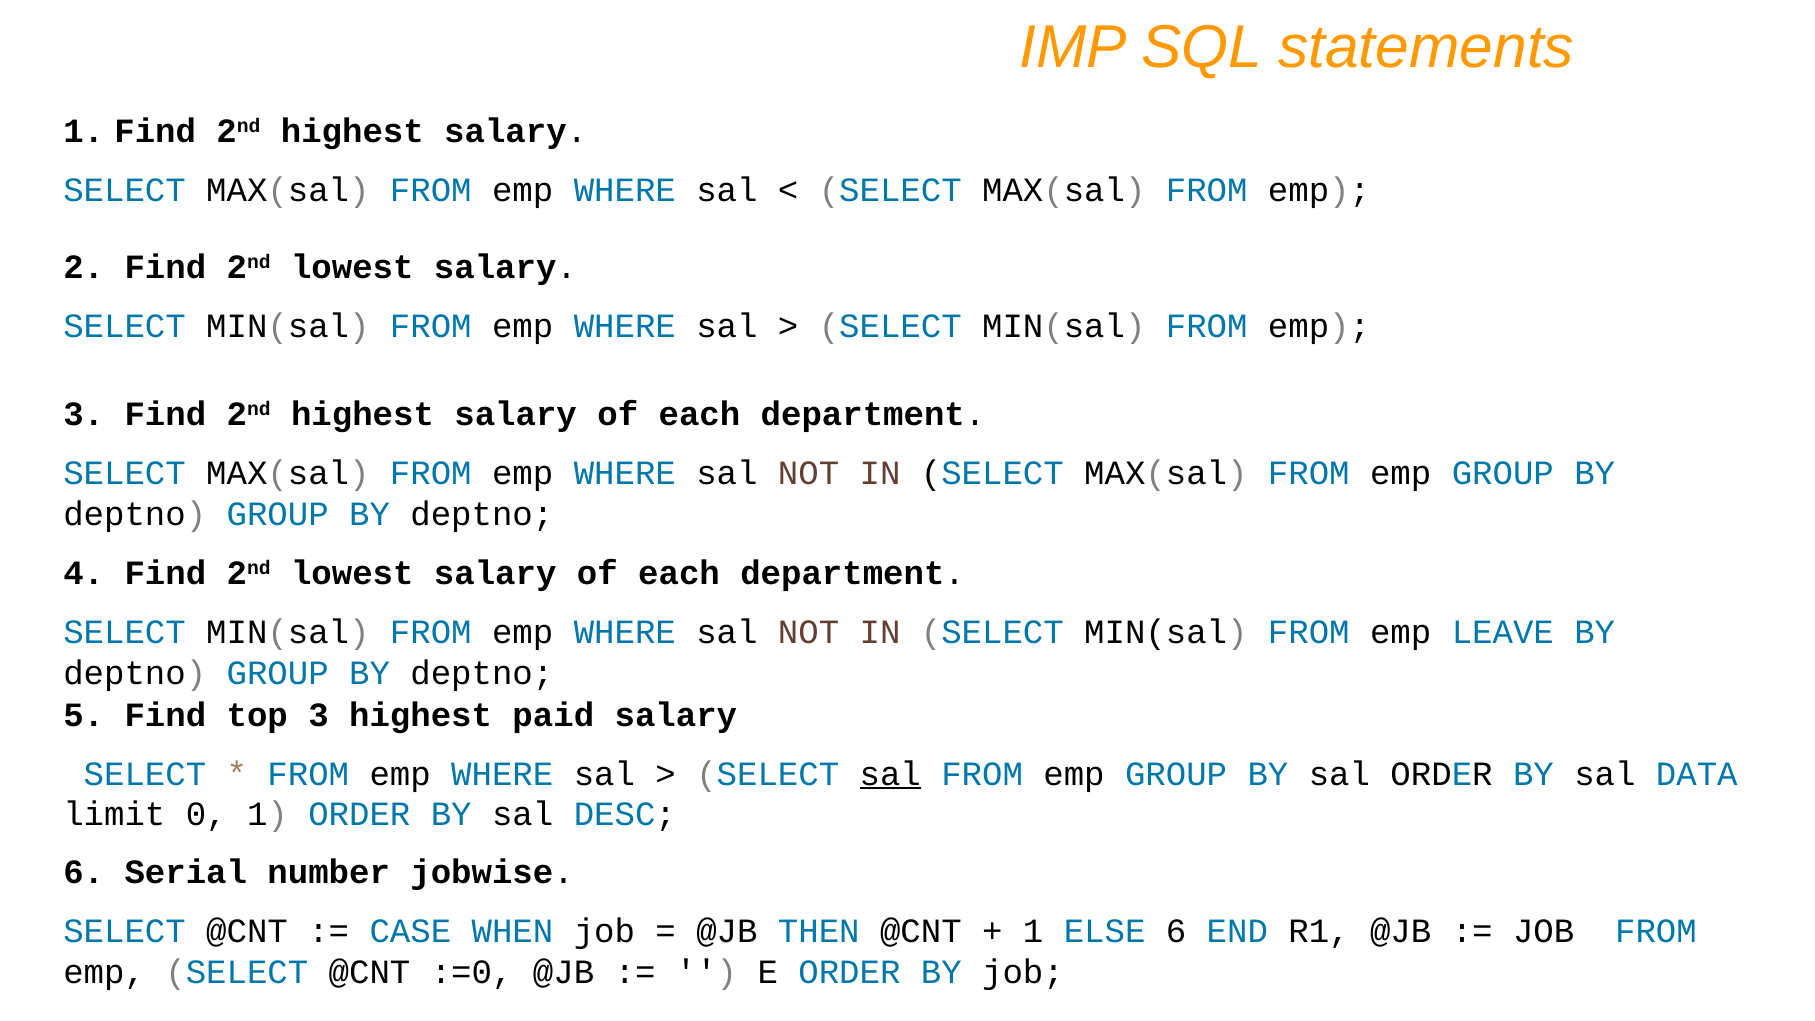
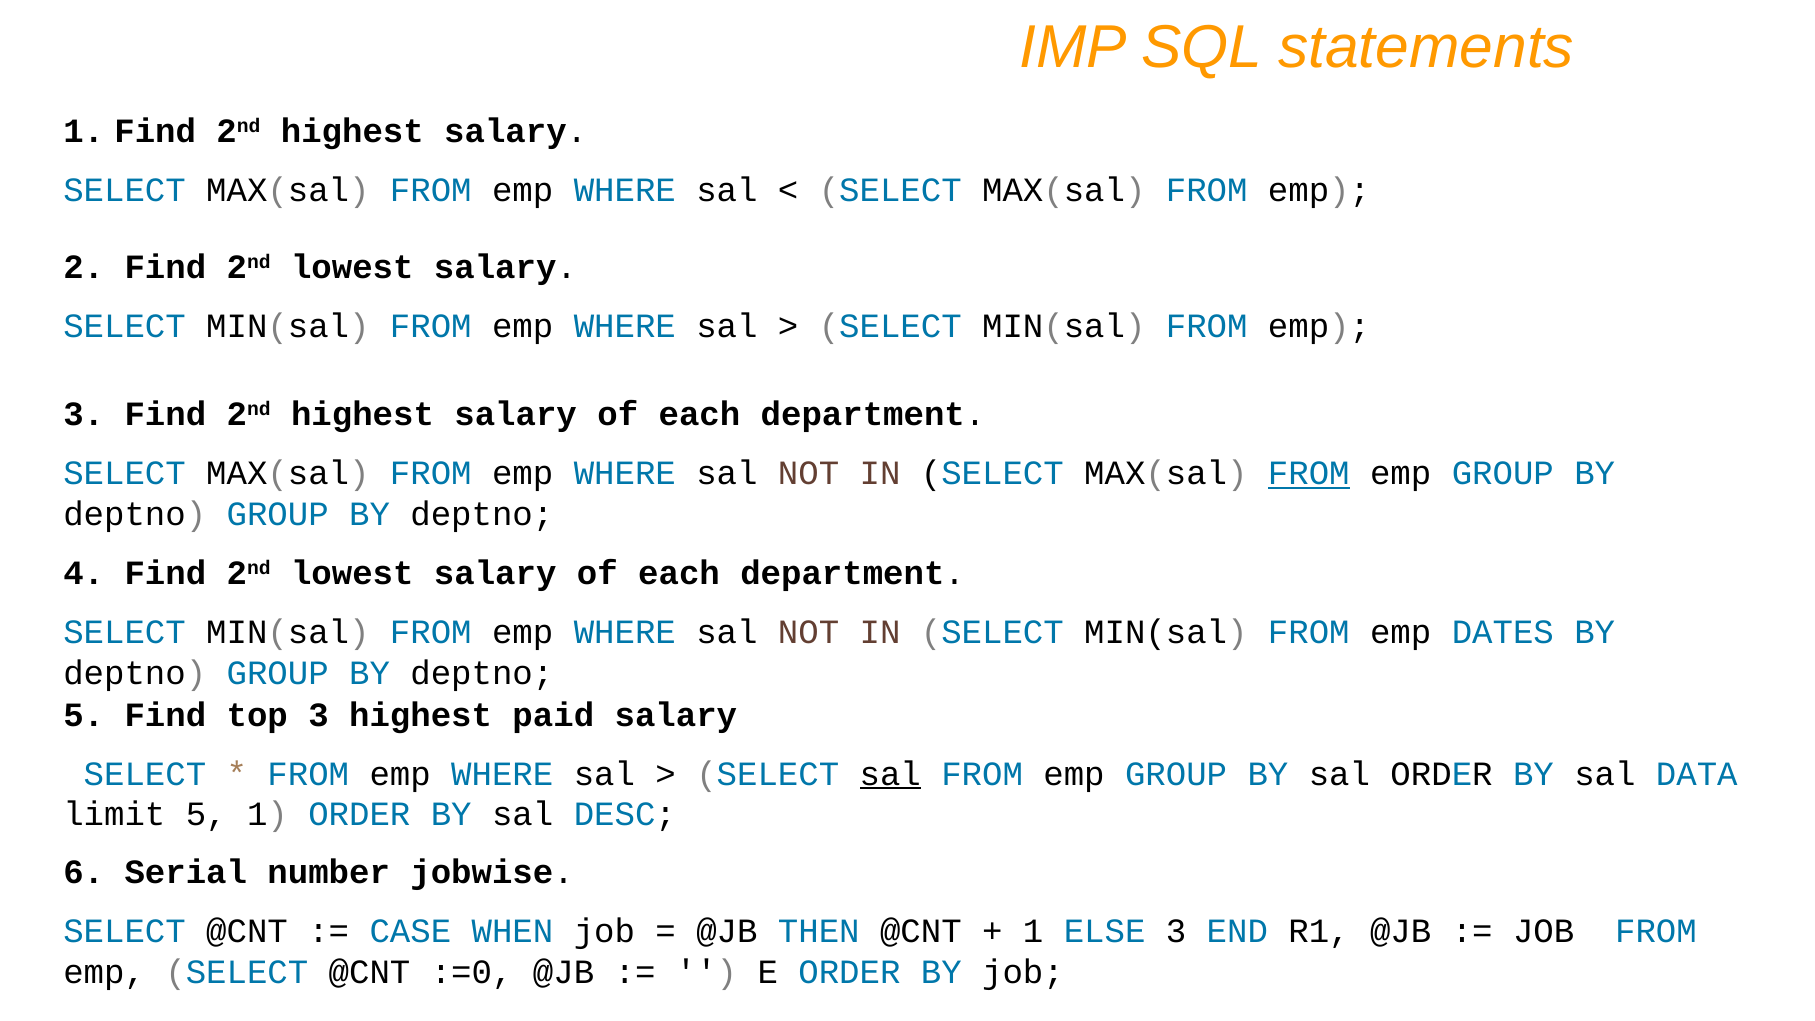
FROM underline: none -> present (1309, 474)
LEAVE: LEAVE -> DATES (1503, 632)
limit 0: 0 -> 5 (206, 815)
ELSE 6: 6 -> 3 (1176, 931)
